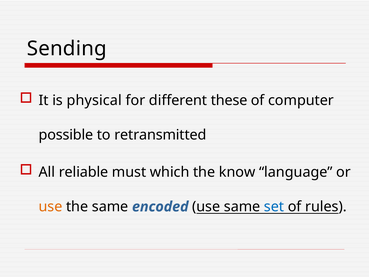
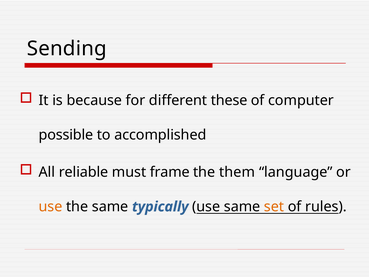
physical: physical -> because (94, 100)
retransmitted: retransmitted -> accomplished (160, 135)
which: which -> frame (170, 172)
know: know -> them (237, 172)
encoded: encoded -> typically (160, 207)
set colour: blue -> orange (274, 207)
